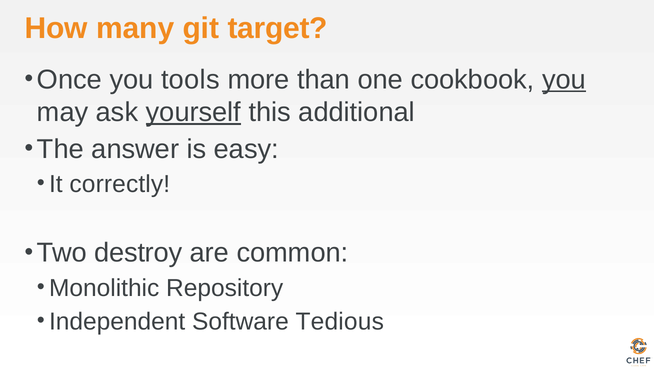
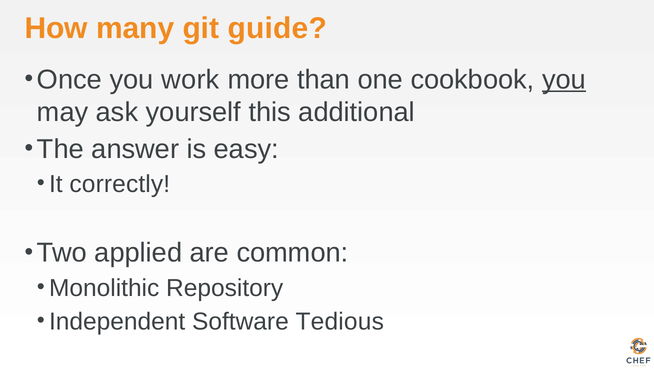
target: target -> guide (277, 28)
tools: tools -> work (190, 80)
yourself underline: present -> none (193, 112)
destroy: destroy -> applied (138, 253)
